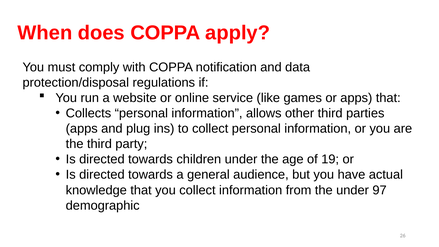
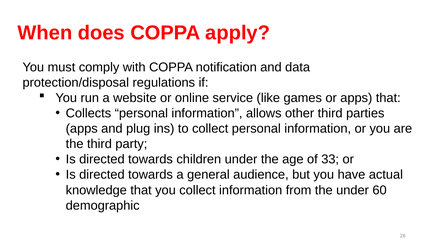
19: 19 -> 33 (330, 159)
97: 97 -> 60 (380, 190)
